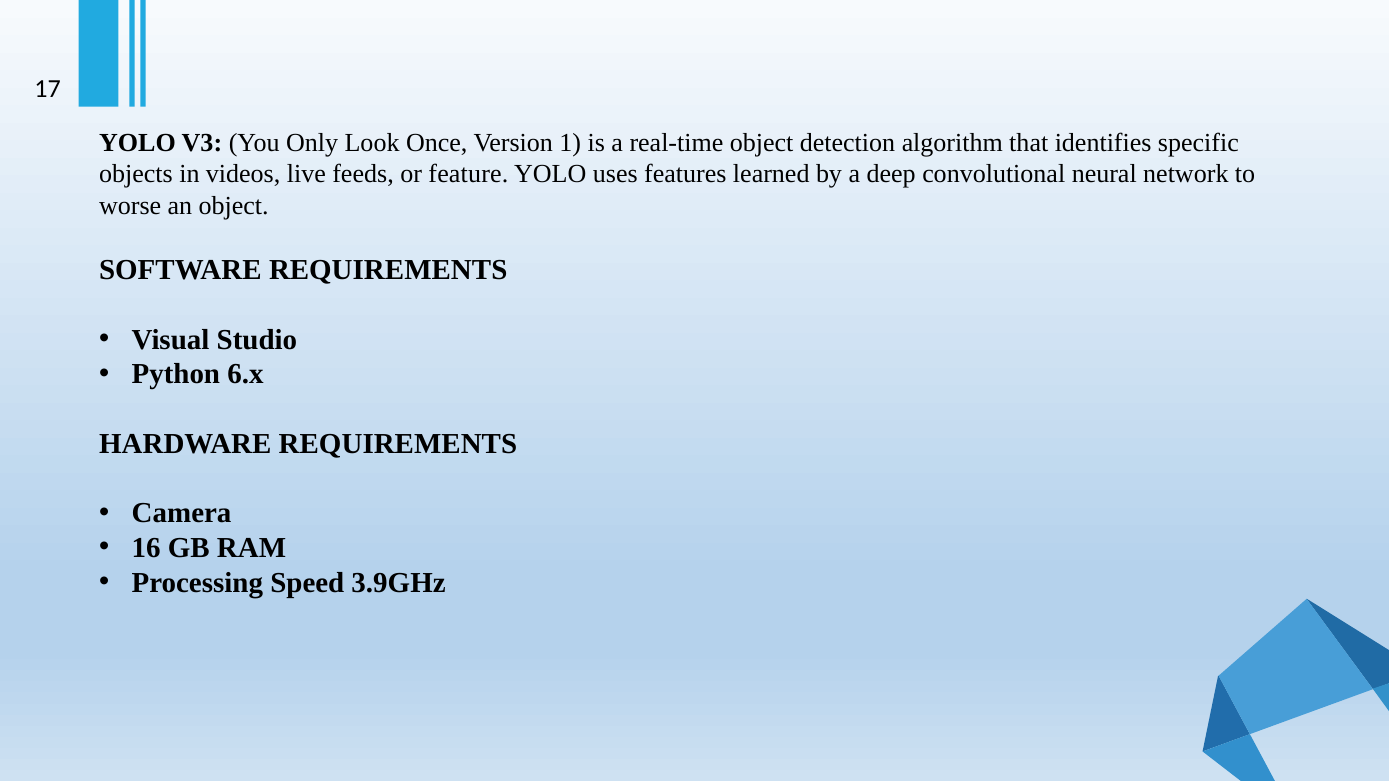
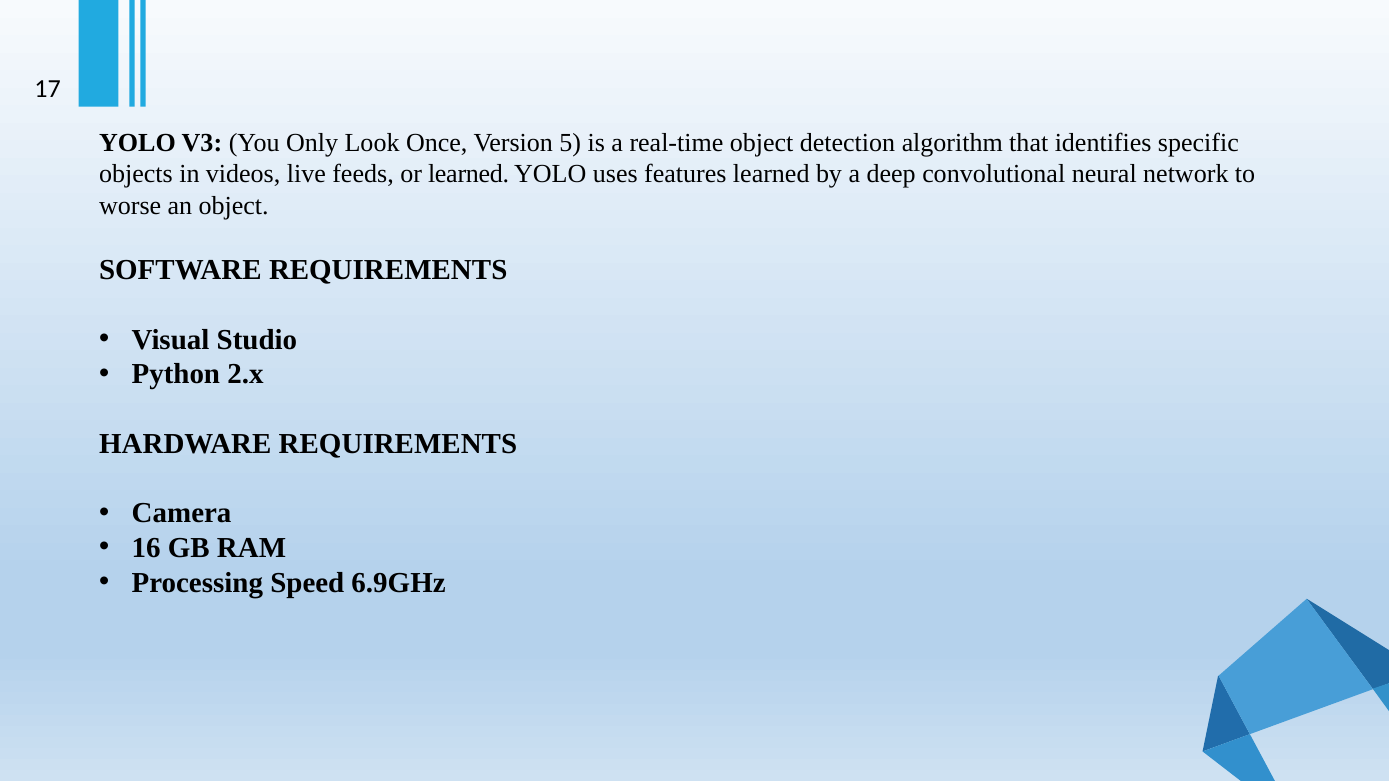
1: 1 -> 5 (570, 143)
or feature: feature -> learned (469, 174)
6.x: 6.x -> 2.x (245, 374)
3.9GHz: 3.9GHz -> 6.9GHz (399, 583)
